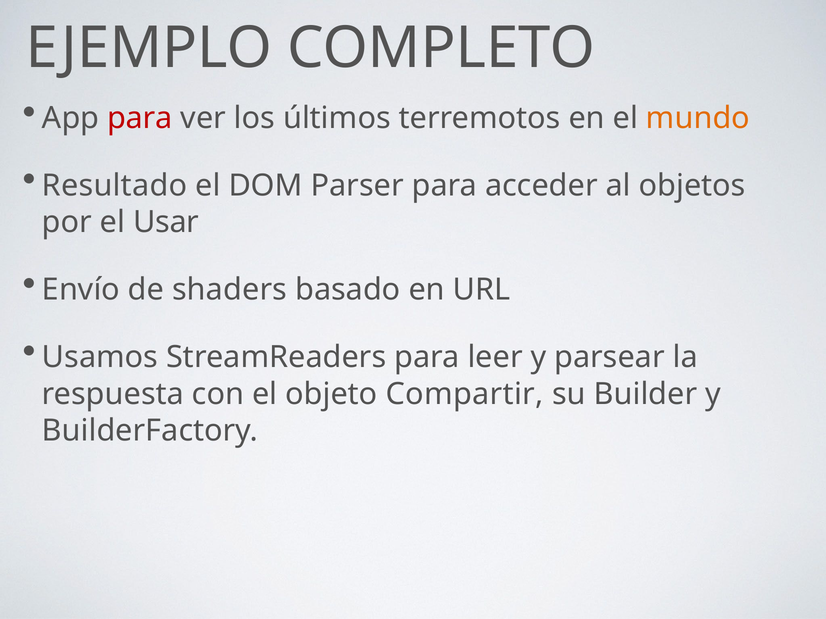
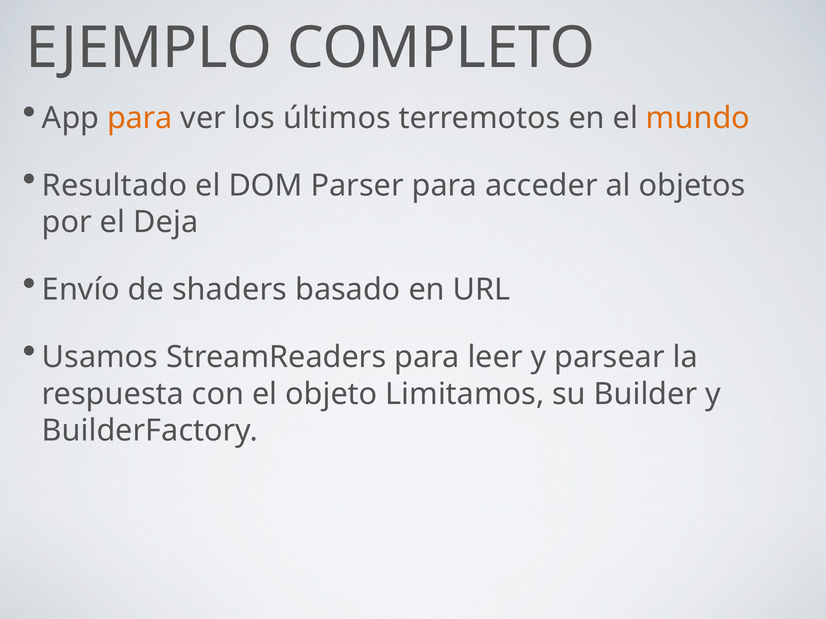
para colour: red -> orange (140, 118)
Usar: Usar -> Deja (166, 222)
Compartir: Compartir -> Limitamos (465, 394)
